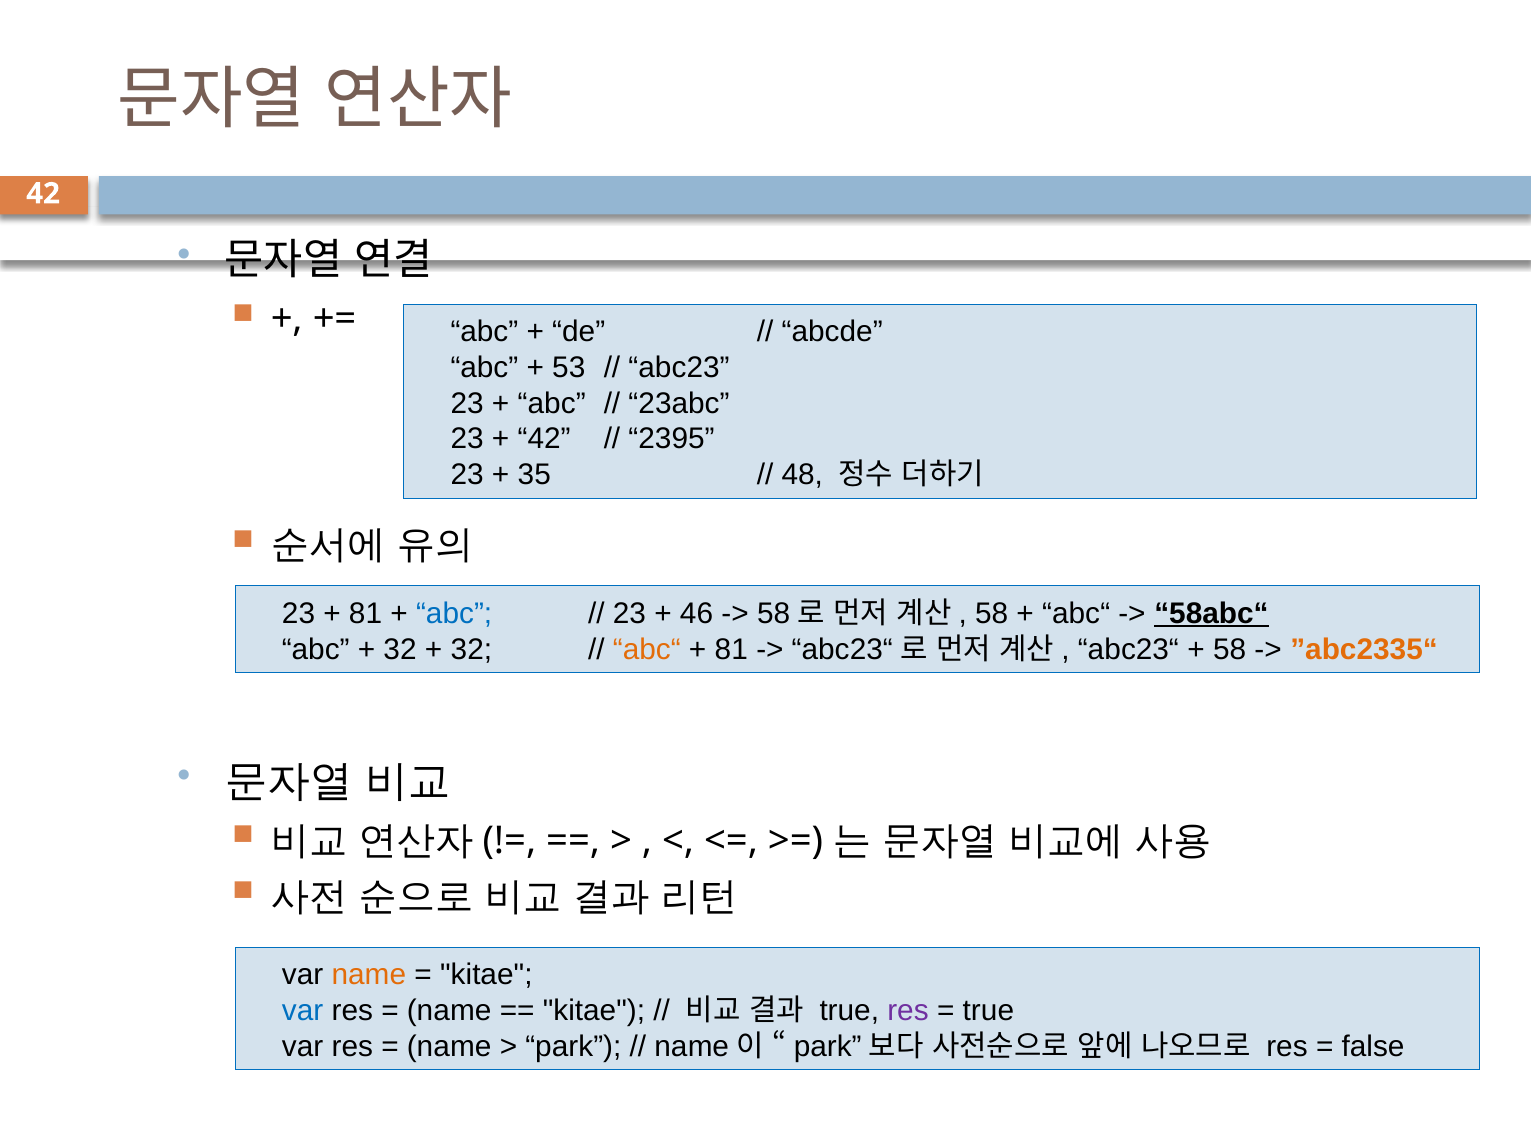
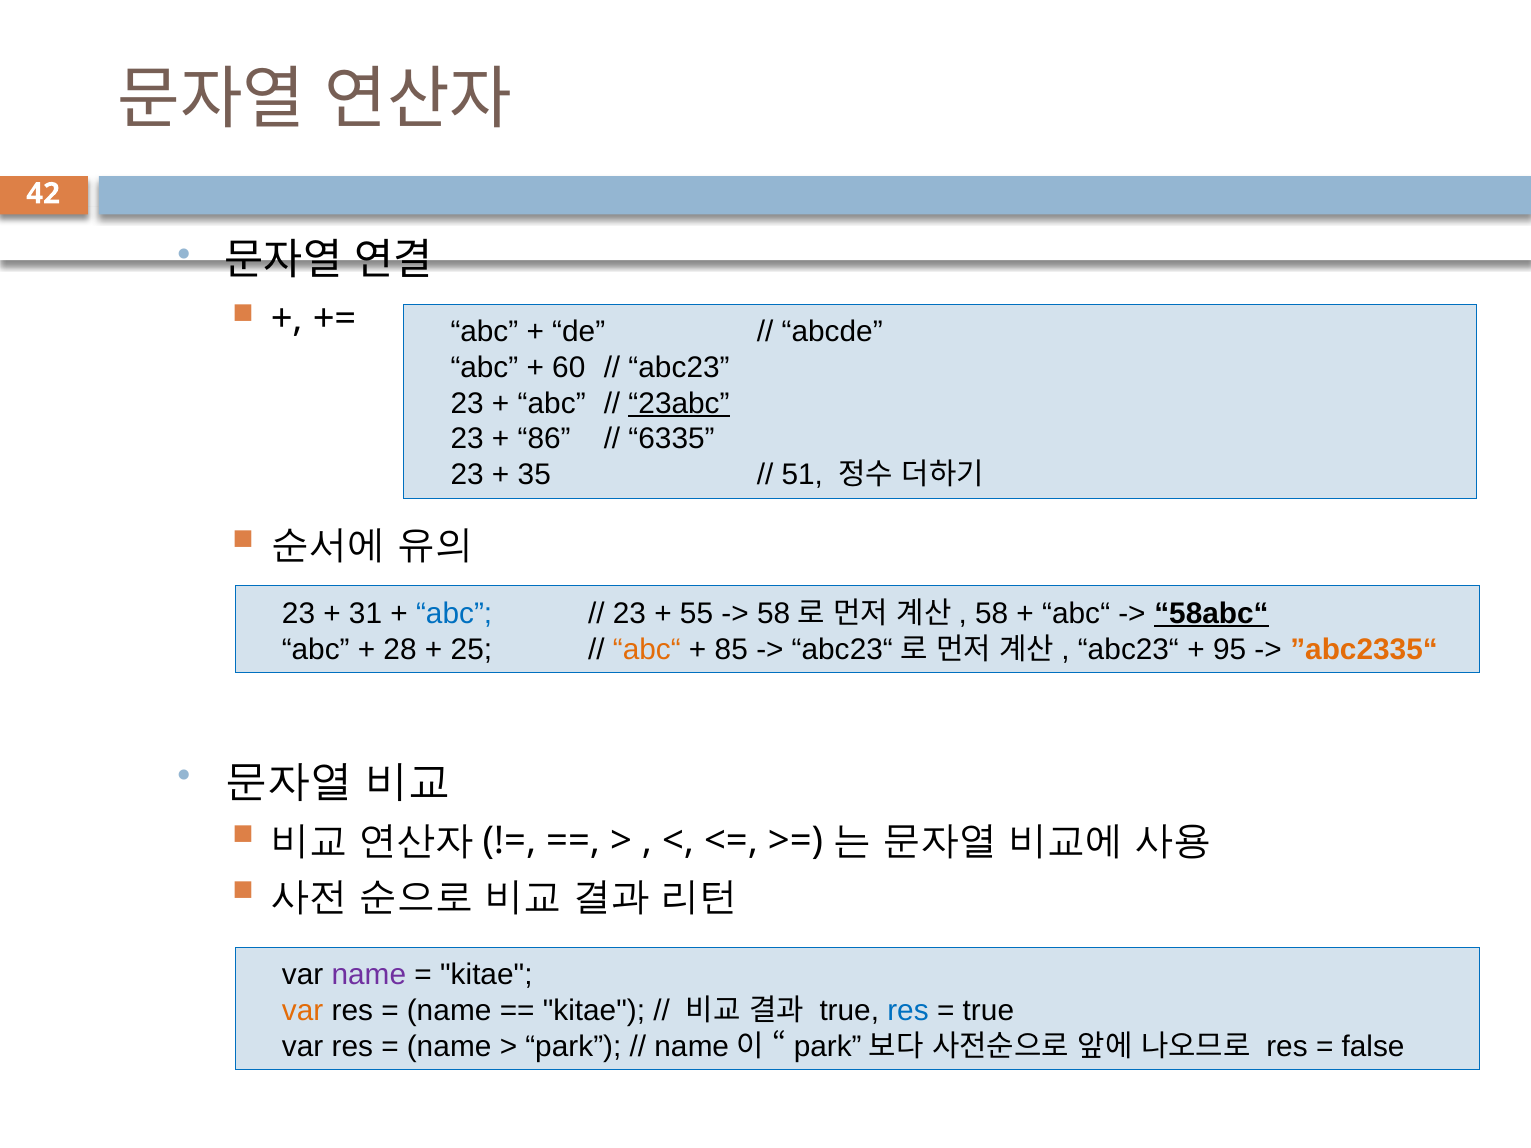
53: 53 -> 60 (569, 368)
23abc underline: none -> present (679, 403)
42: 42 -> 86 (544, 439)
2395: 2395 -> 6335 (672, 439)
48: 48 -> 51 (802, 475)
81: 81 -> 31 (366, 614)
46: 46 -> 55 (696, 614)
32: 32 -> 28 (400, 649)
32: 32 -> 25 (471, 649)
81: 81 -> 85 (731, 649)
58: 58 -> 95 (1230, 649)
name colour: orange -> purple (369, 975)
var colour: blue -> orange (303, 1011)
res colour: purple -> blue (908, 1011)
